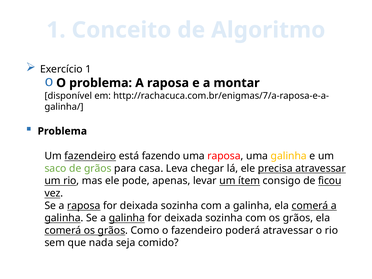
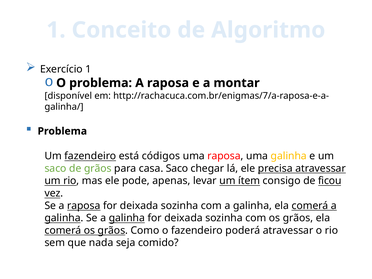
fazendo: fazendo -> códigos (161, 156)
casa Leva: Leva -> Saco (177, 168)
